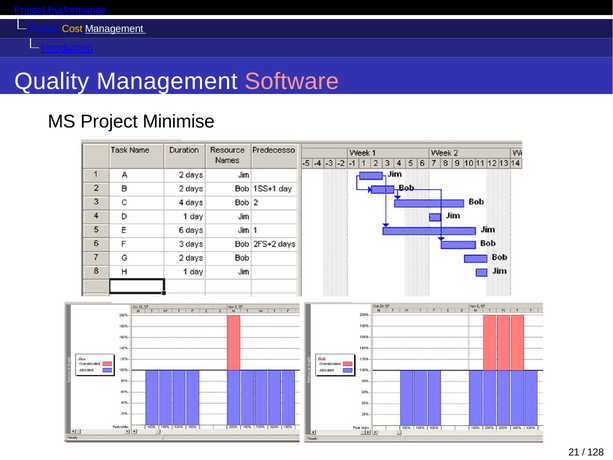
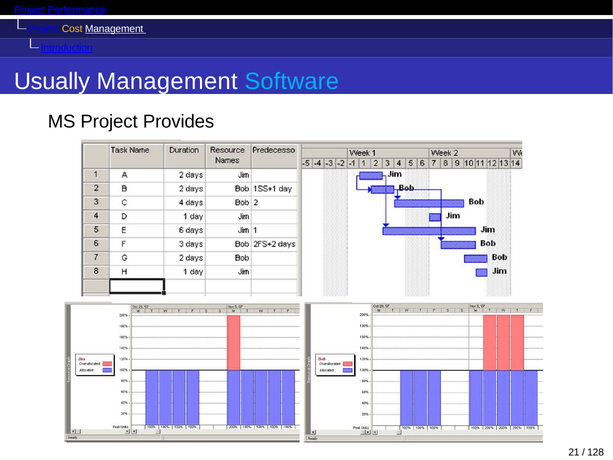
Quality: Quality -> Usually (52, 81)
Software colour: pink -> light blue (292, 81)
Minimise: Minimise -> Provides (179, 121)
